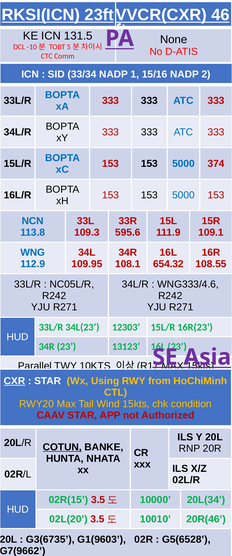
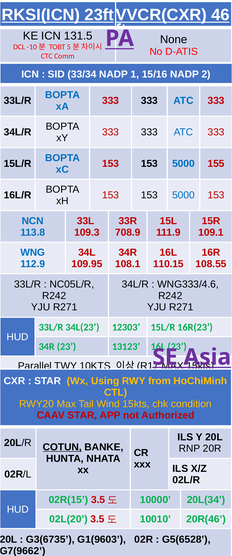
374: 374 -> 155 (216, 163)
595.6: 595.6 -> 708.9 (128, 232)
654.32: 654.32 -> 110.15 (168, 263)
CXR underline: present -> none (14, 380)
